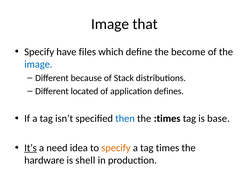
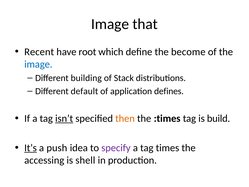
Specify: Specify -> Recent (39, 52)
files: files -> root (87, 52)
because: because -> building (86, 78)
located: located -> default (84, 91)
isn’t underline: none -> present (64, 118)
then colour: blue -> orange (125, 118)
base: base -> build (219, 118)
need: need -> push (57, 148)
specify colour: orange -> purple (116, 148)
hardware: hardware -> accessing (44, 160)
